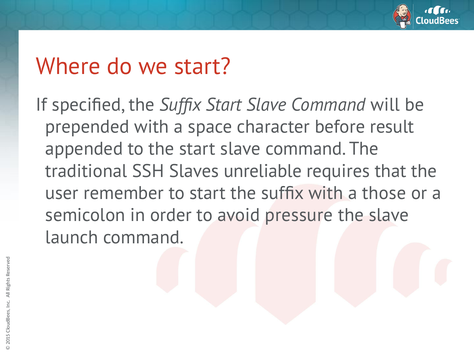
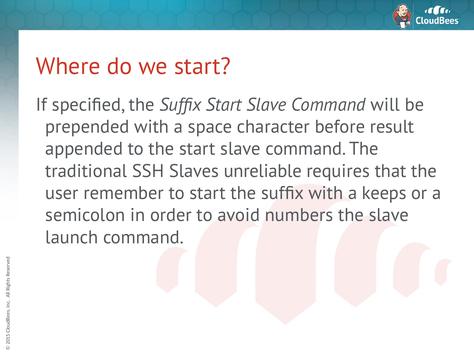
those: those -> keeps (384, 193)
pressure: pressure -> numbers (299, 215)
